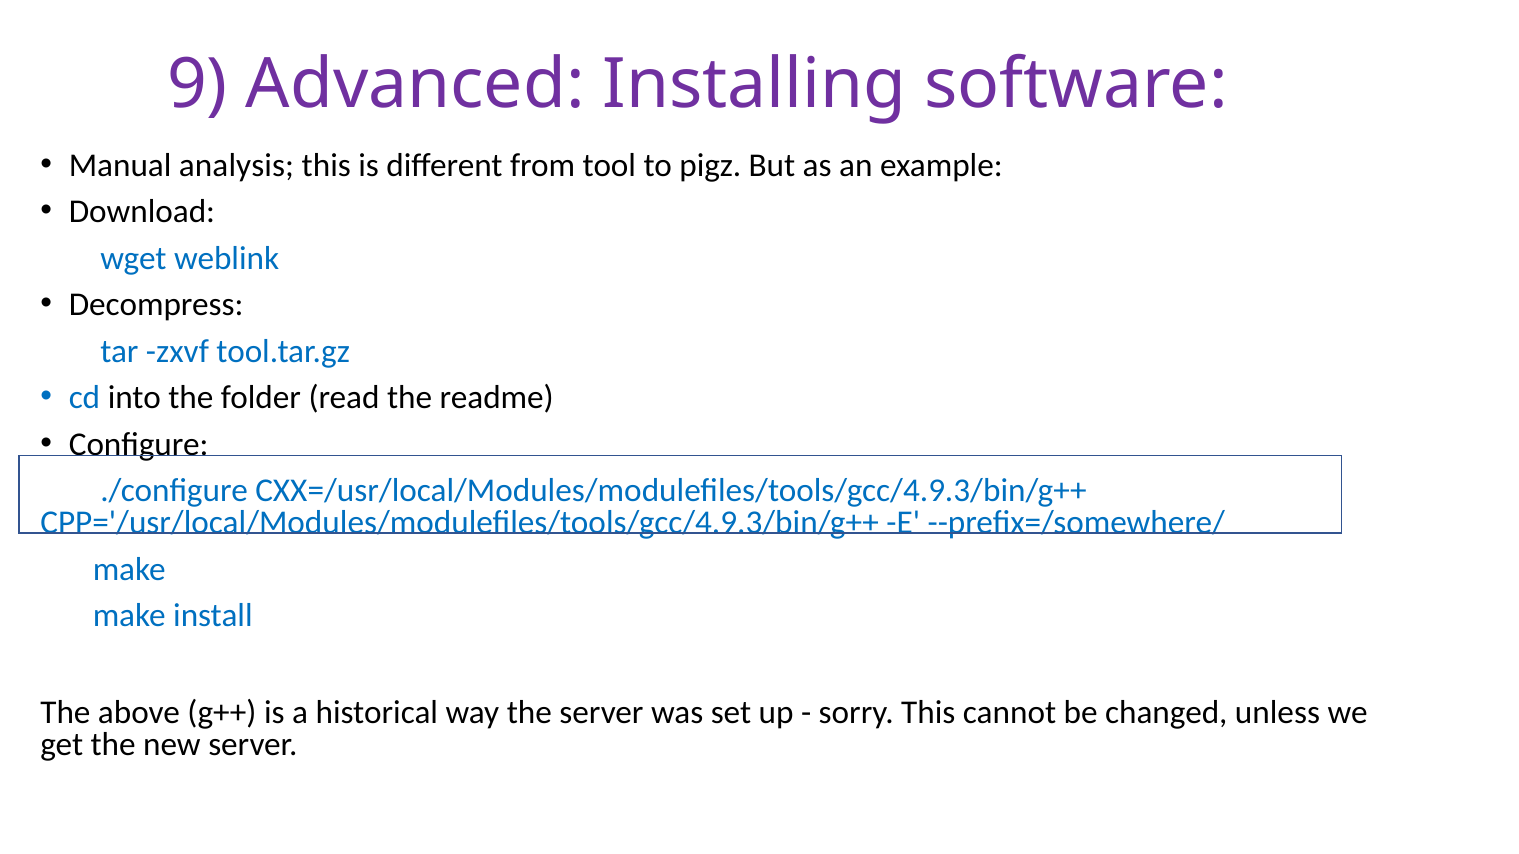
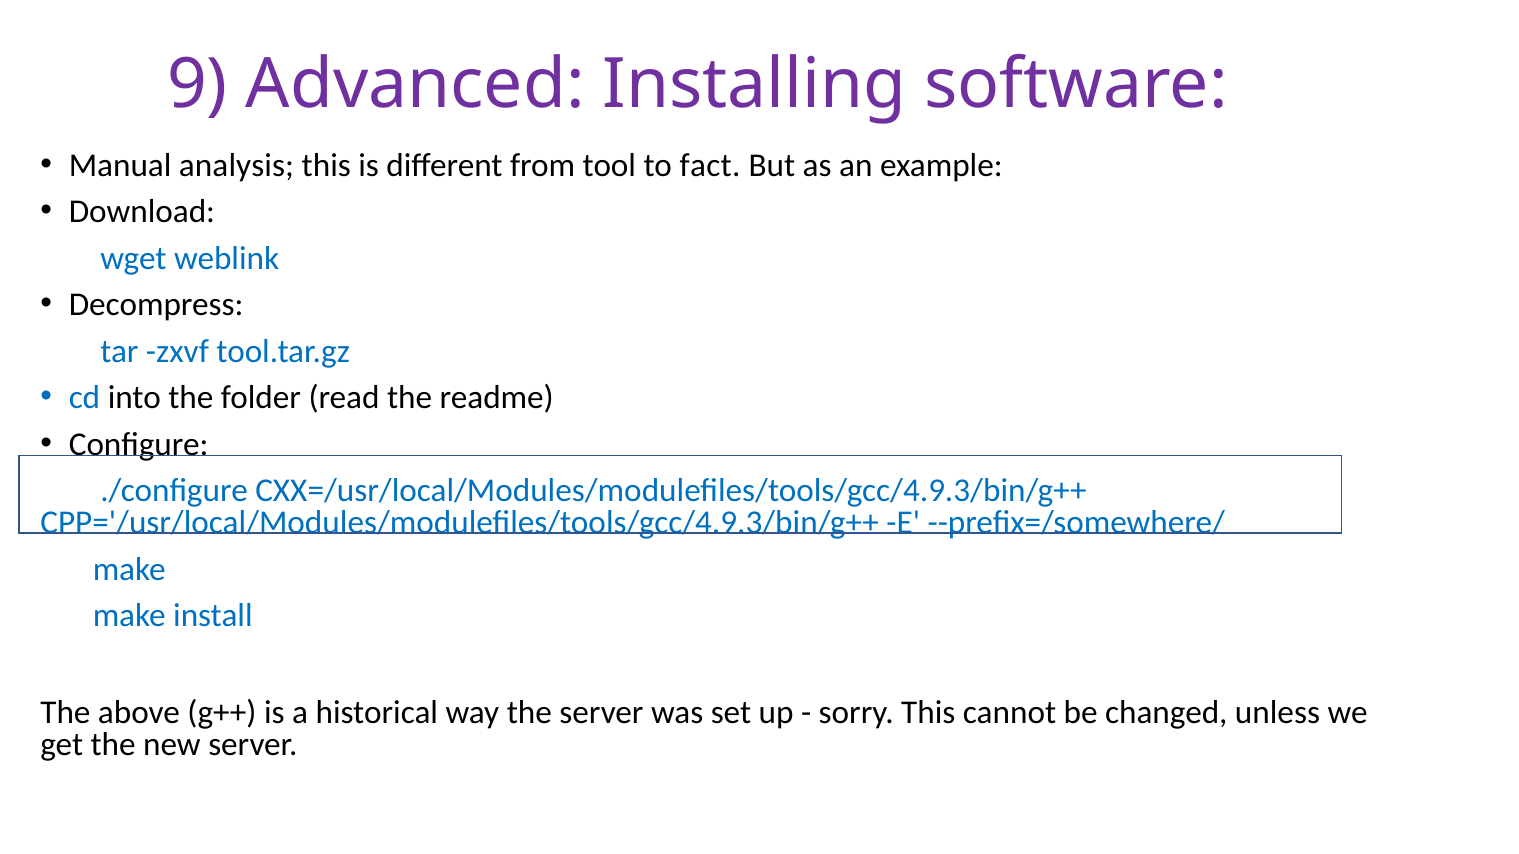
pigz: pigz -> fact (710, 165)
